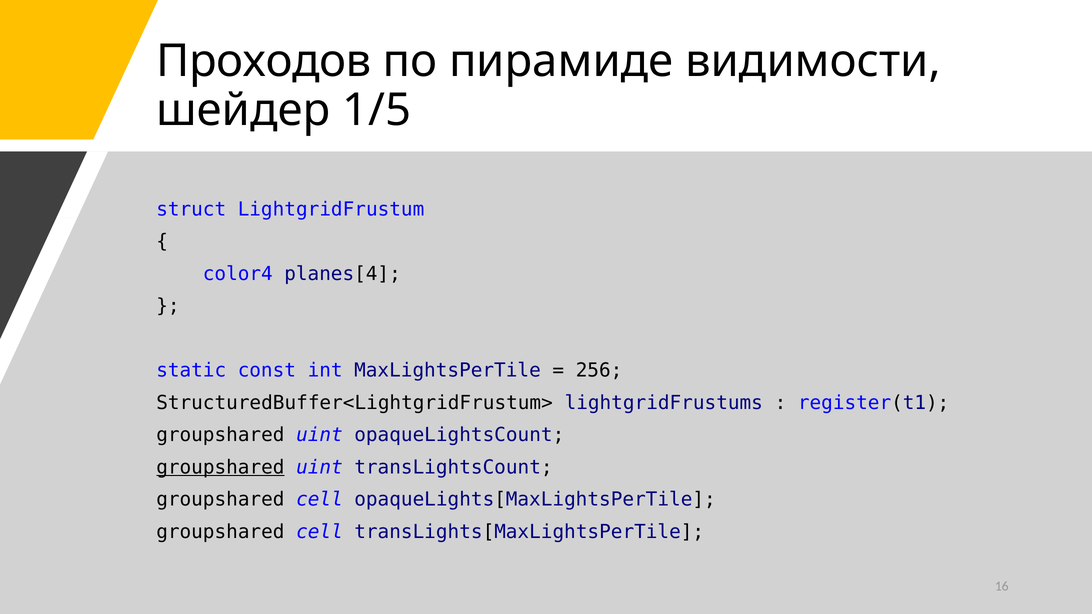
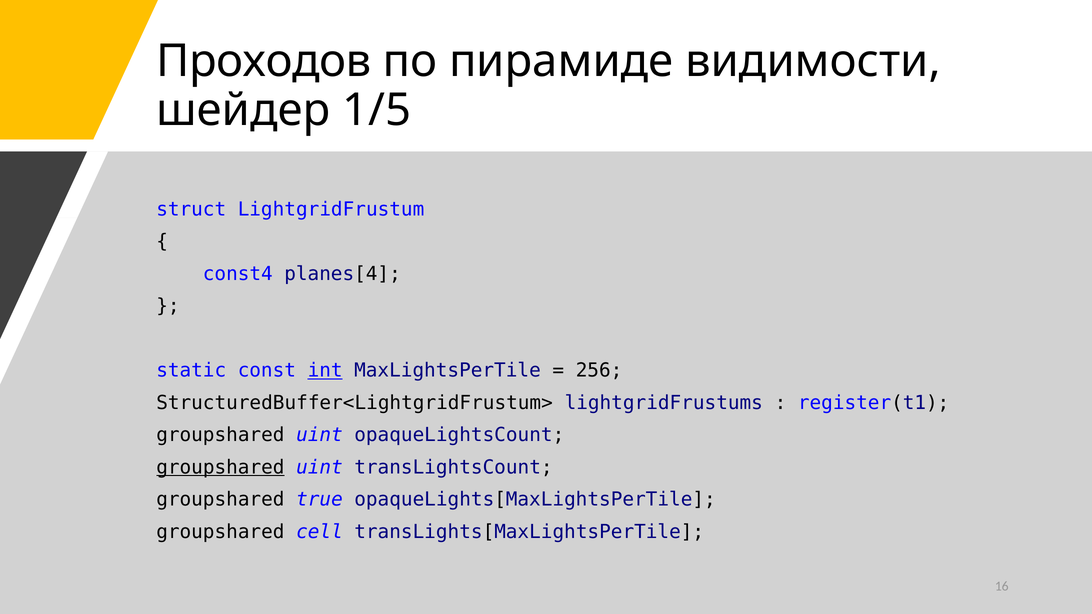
color4: color4 -> const4 (238, 274)
int underline: none -> present (325, 371)
cell: cell -> true (319, 500)
